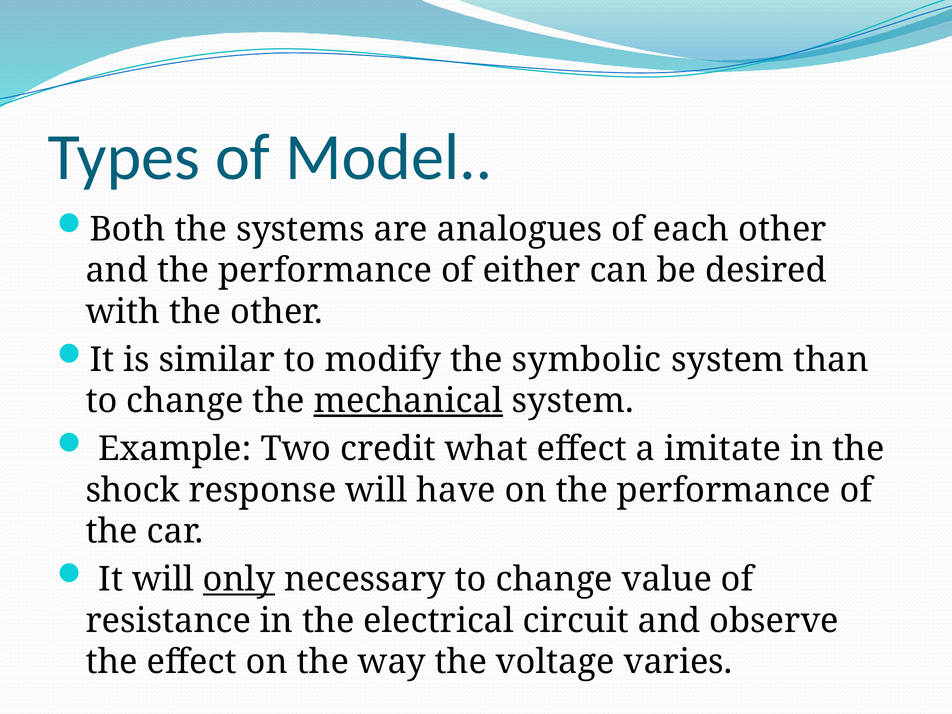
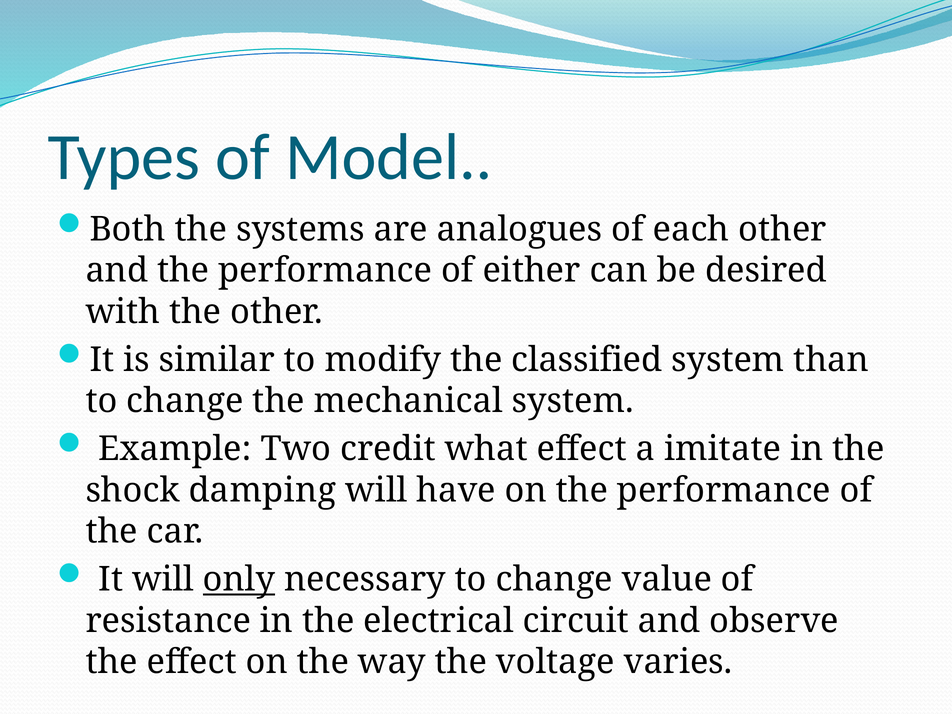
symbolic: symbolic -> classified (587, 360)
mechanical underline: present -> none (408, 401)
response: response -> damping (262, 490)
